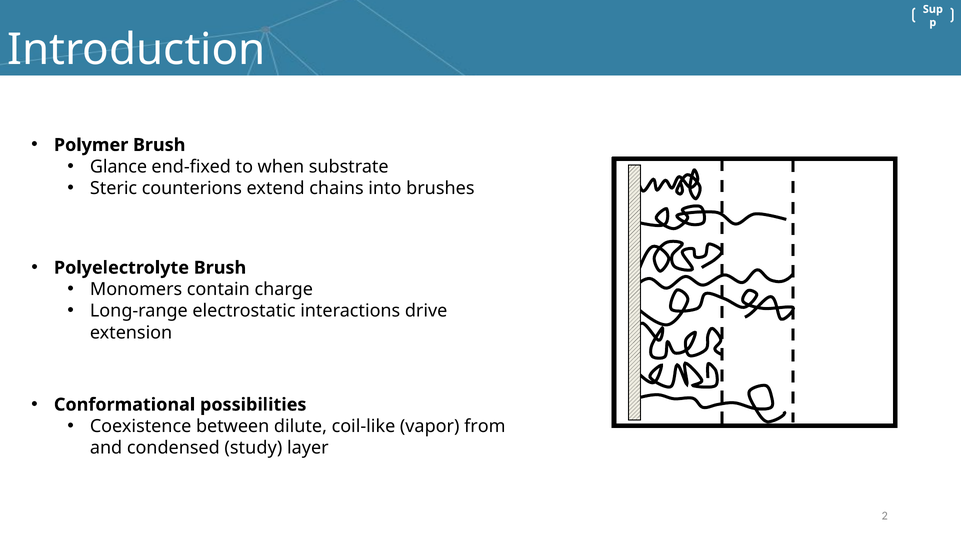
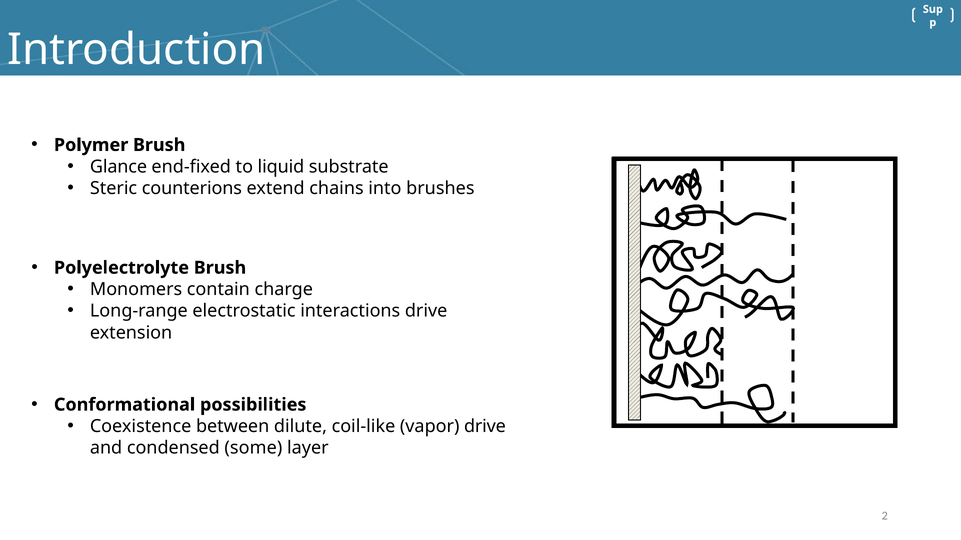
when: when -> liquid (281, 167)
vapor from: from -> drive (485, 427)
study: study -> some (253, 448)
